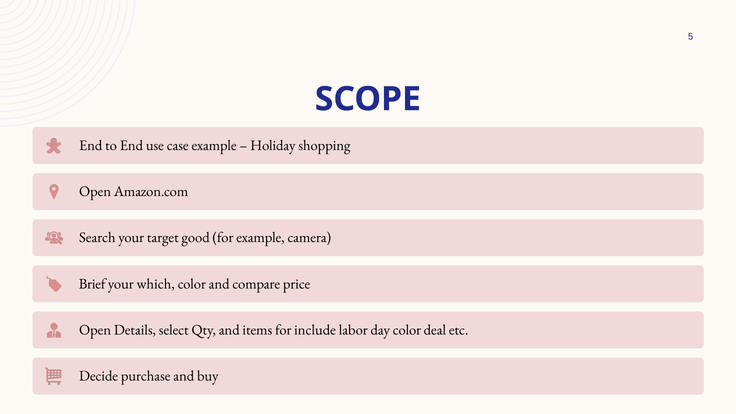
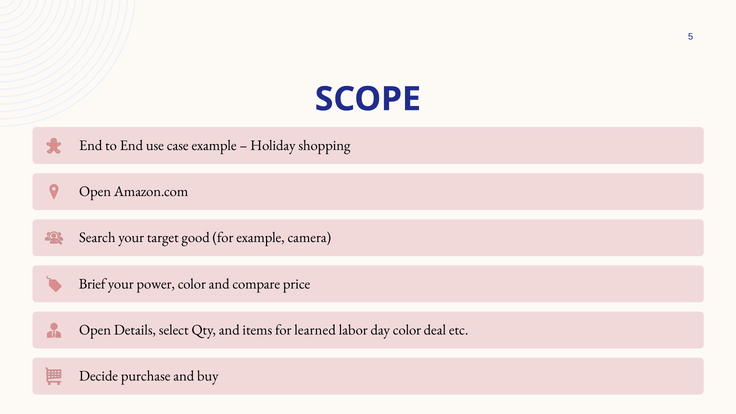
which: which -> power (156, 284)
include: include -> learned (315, 330)
